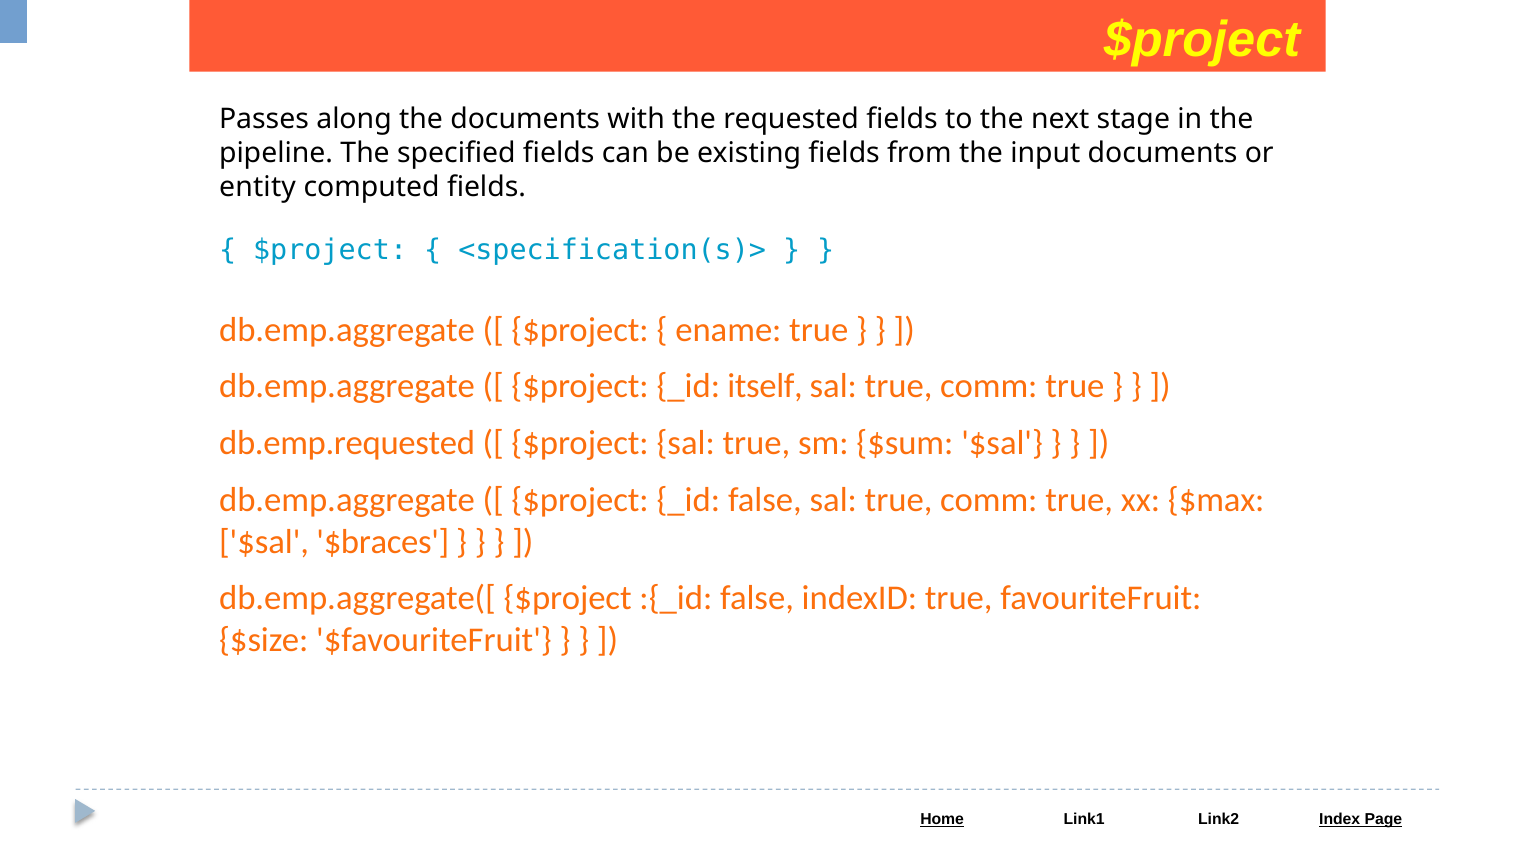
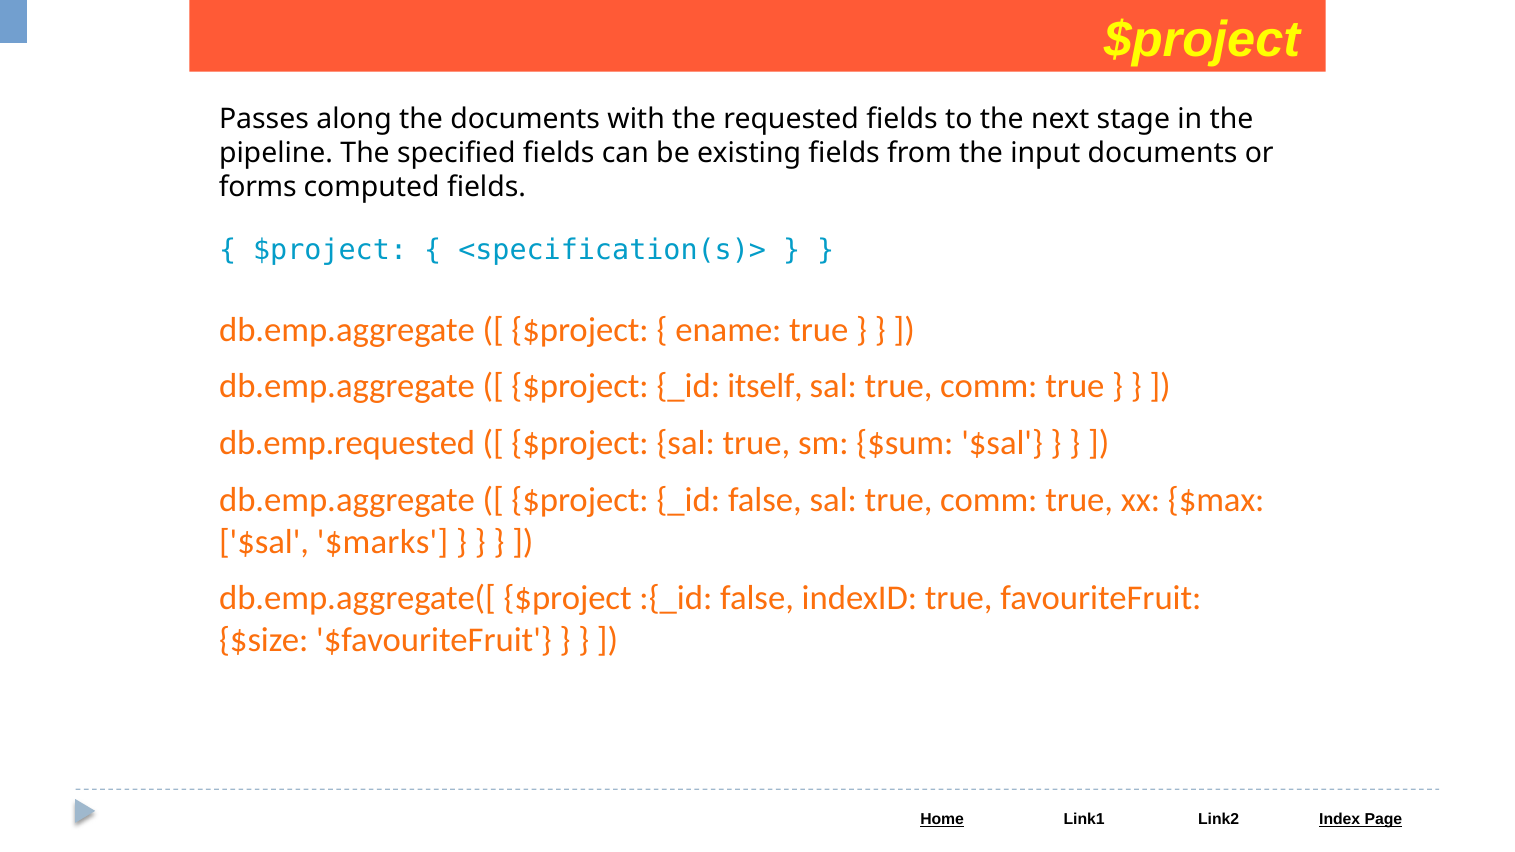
entity: entity -> forms (258, 187)
$braces: $braces -> $marks (383, 542)
